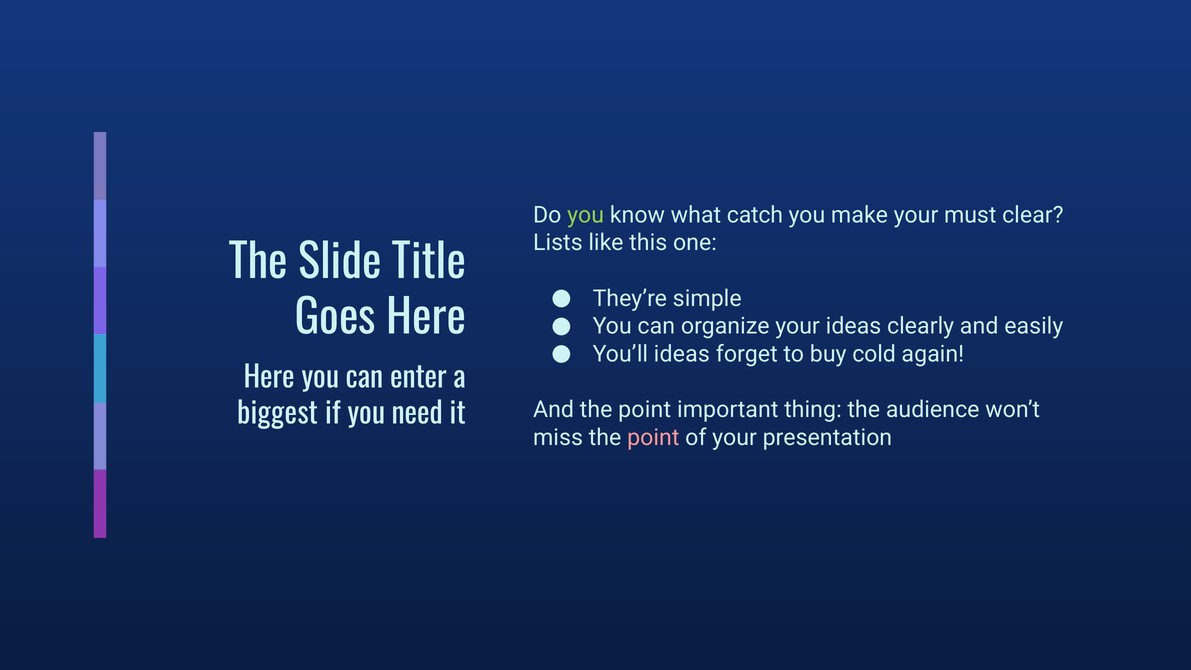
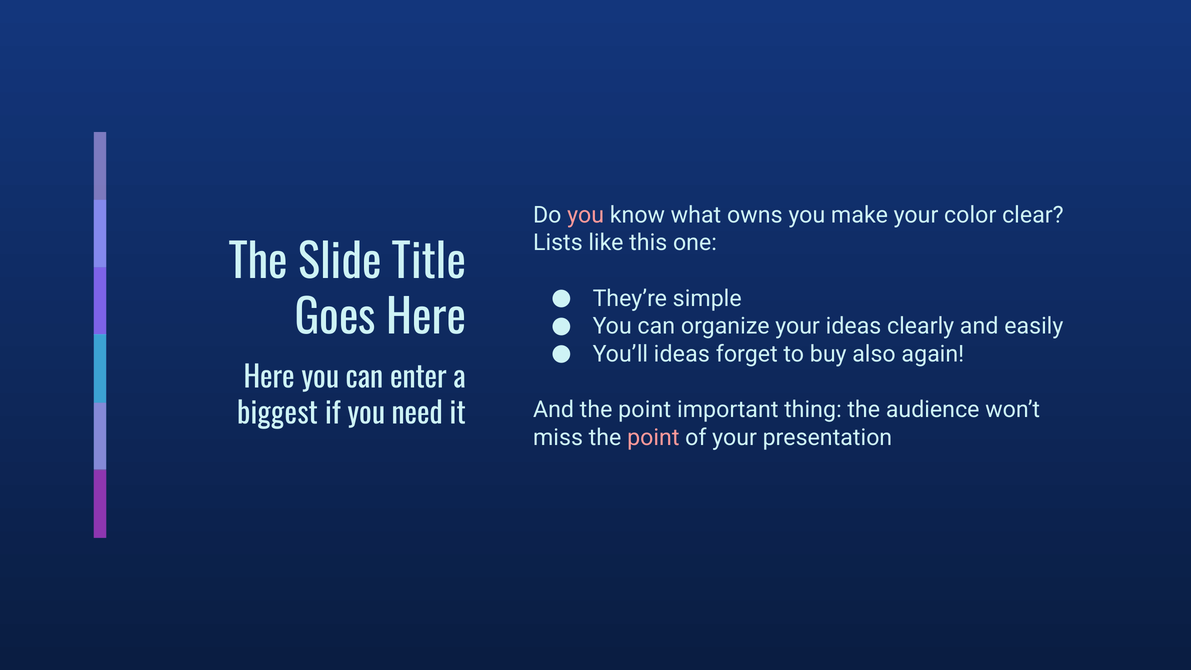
you colour: light green -> pink (586, 215)
catch: catch -> owns (755, 215)
must: must -> color (970, 215)
cold: cold -> also (874, 354)
